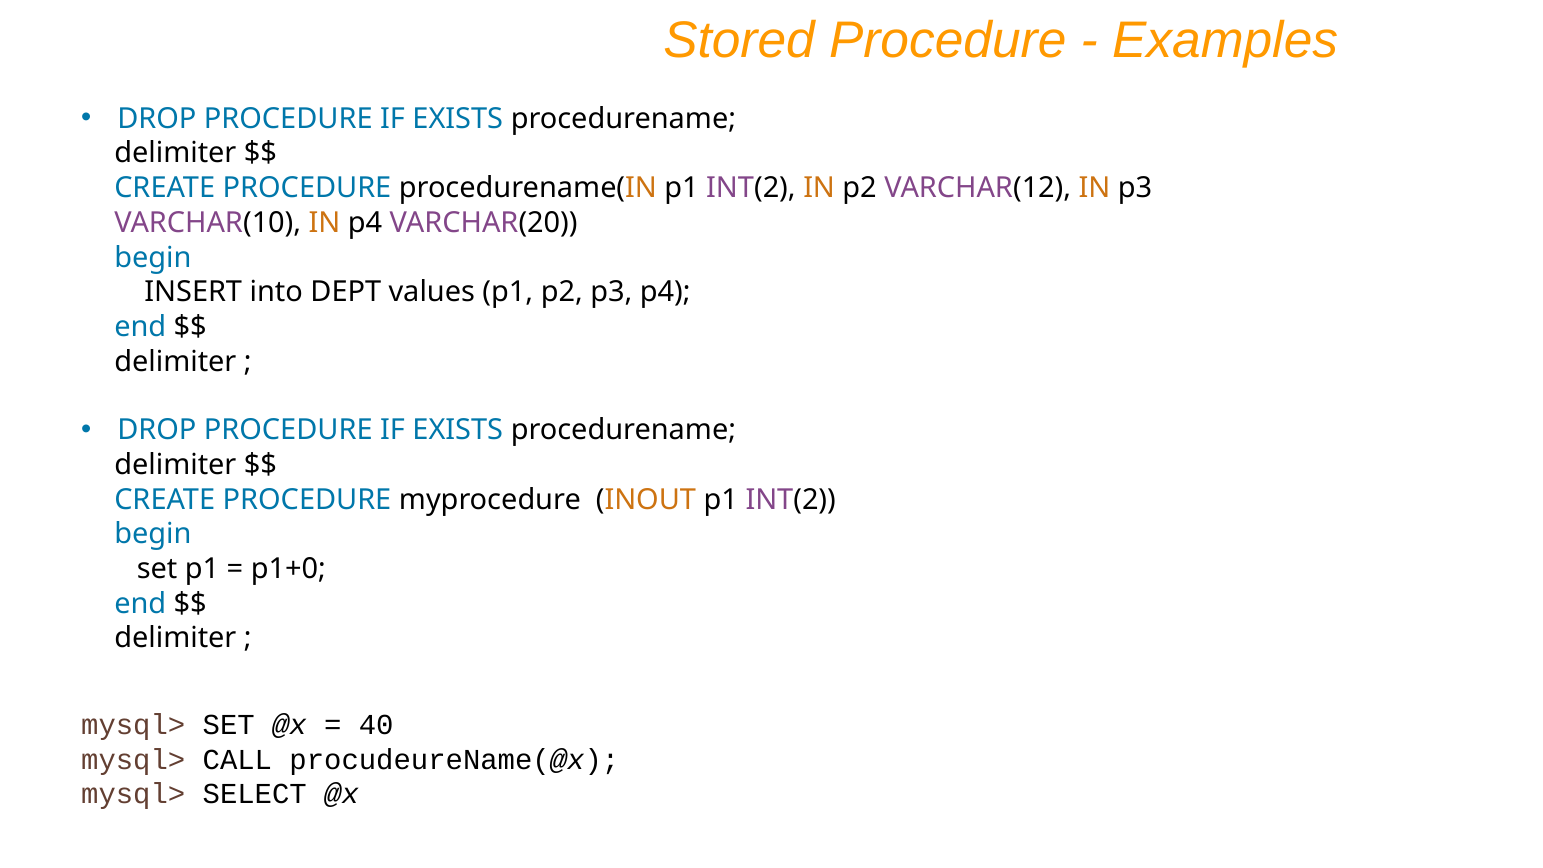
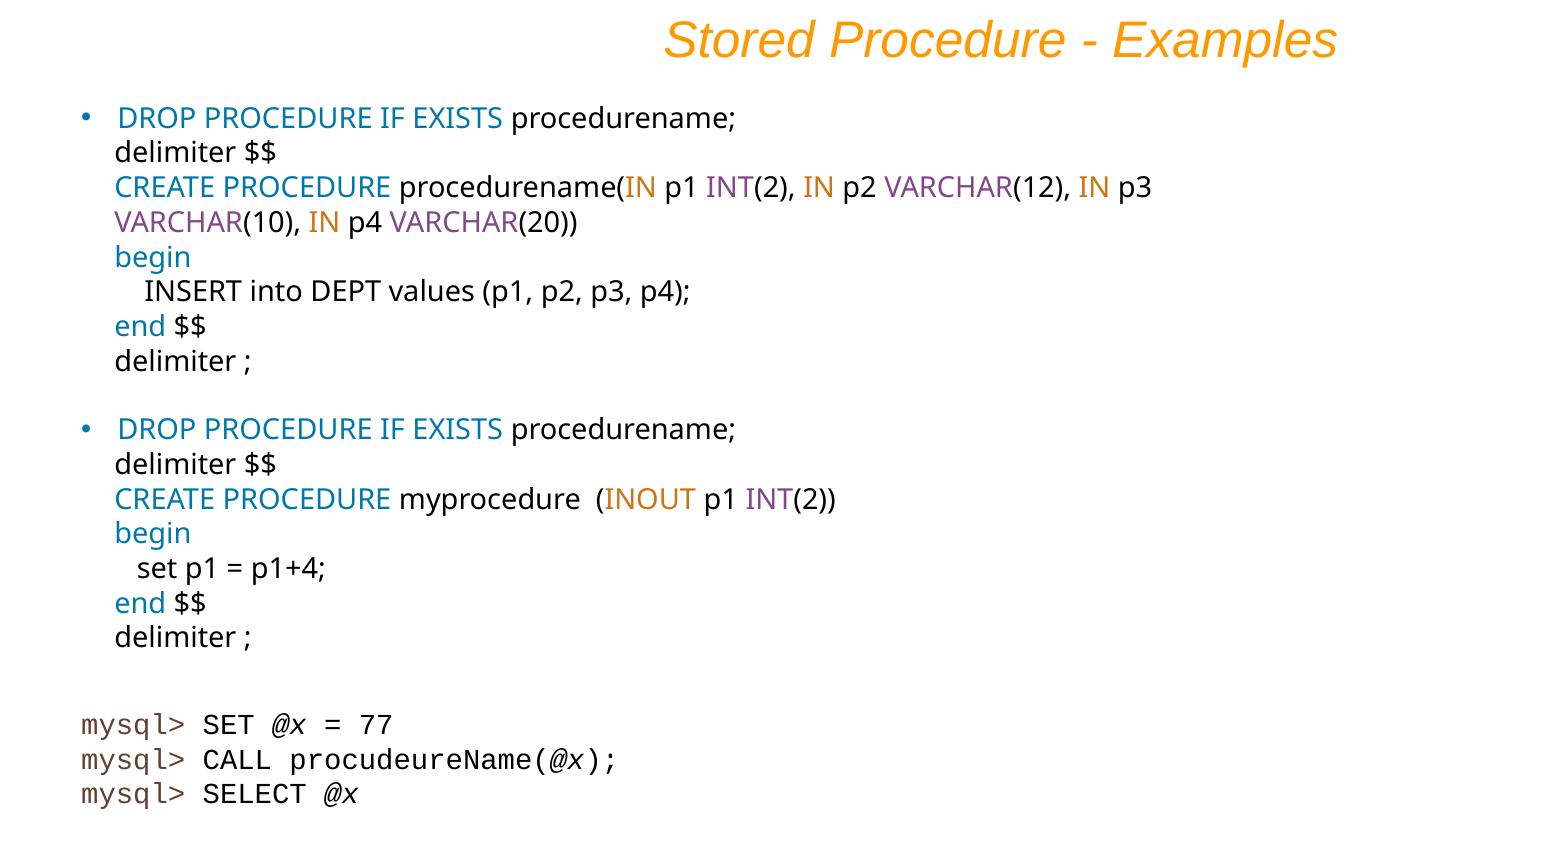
p1+0: p1+0 -> p1+4 (288, 569)
40: 40 -> 77 (376, 725)
